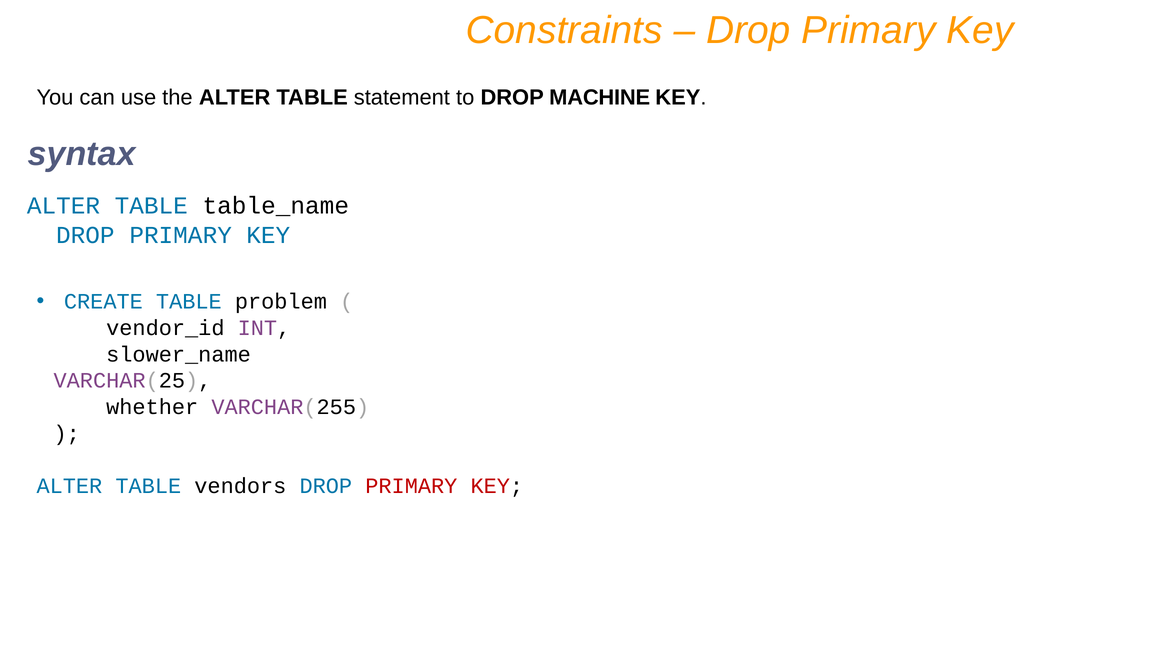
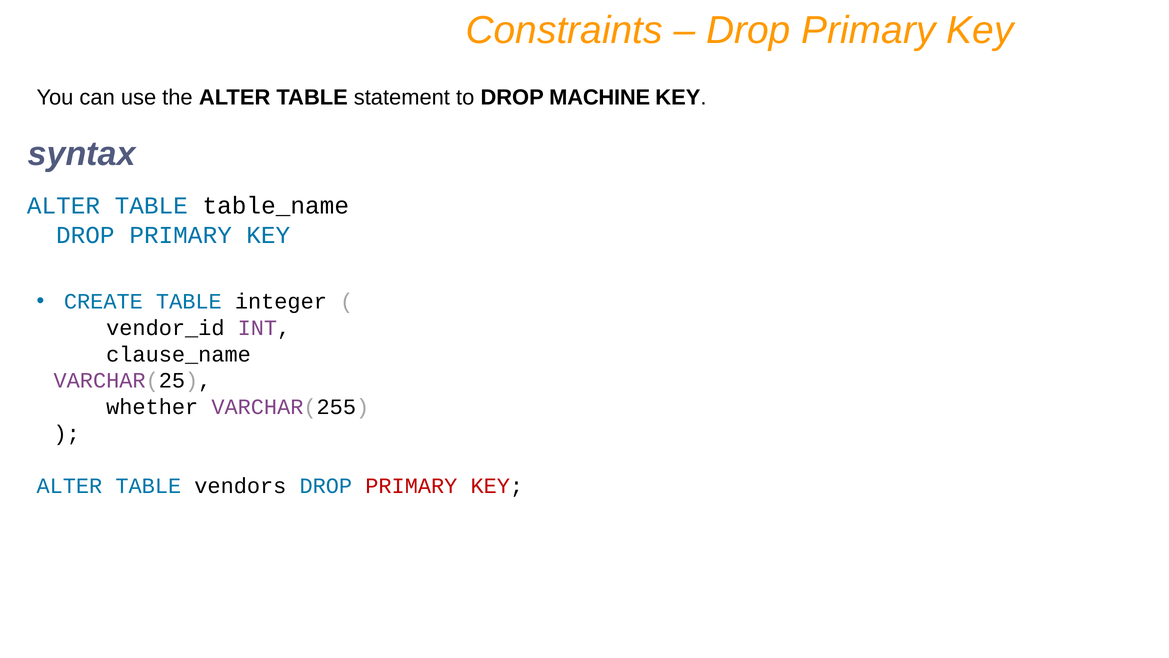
problem: problem -> integer (281, 302)
slower_name: slower_name -> clause_name (179, 354)
